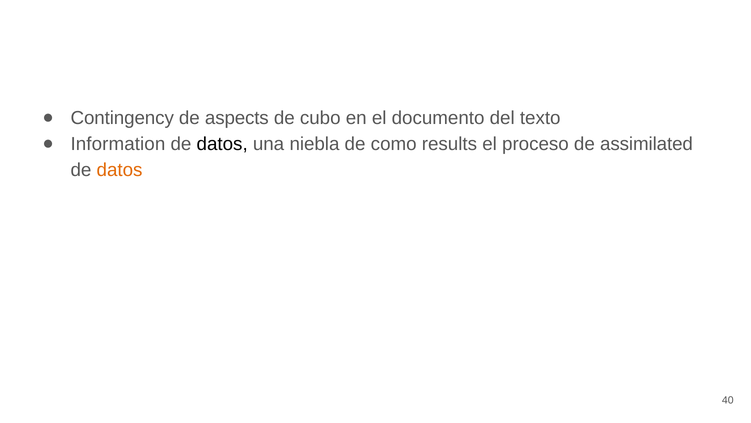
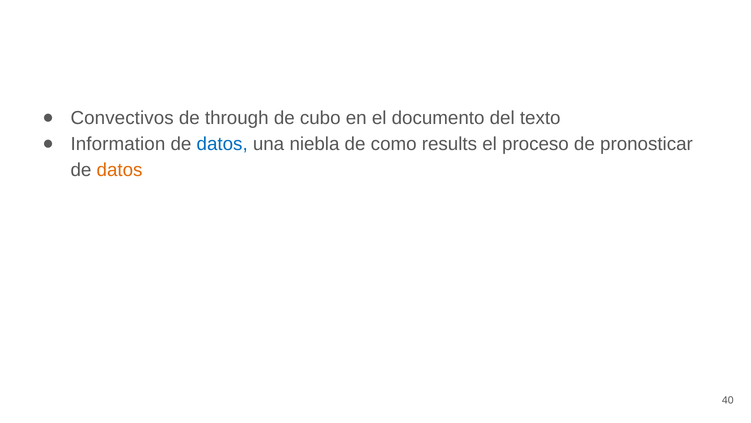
Contingency: Contingency -> Convectivos (122, 118)
aspects: aspects -> through (237, 118)
datos colour: black -> blue (222, 144)
assimilated: assimilated -> pronosticar (646, 144)
